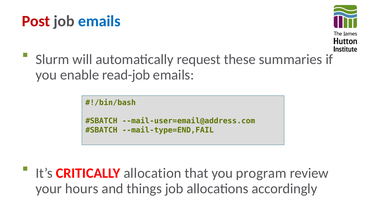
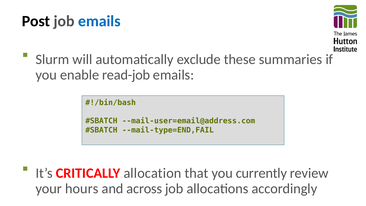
Post colour: red -> black (36, 21)
request: request -> exclude (199, 59)
program: program -> currently (261, 173)
things: things -> across (144, 189)
